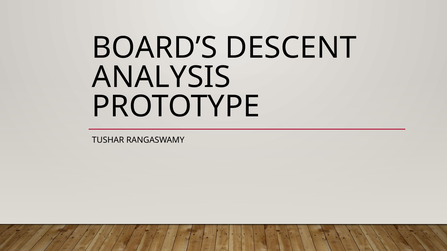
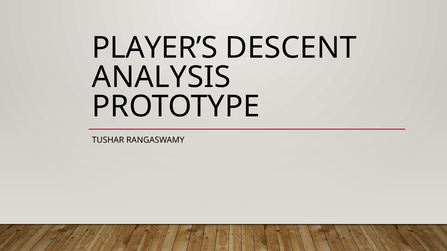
BOARD’S: BOARD’S -> PLAYER’S (155, 48)
